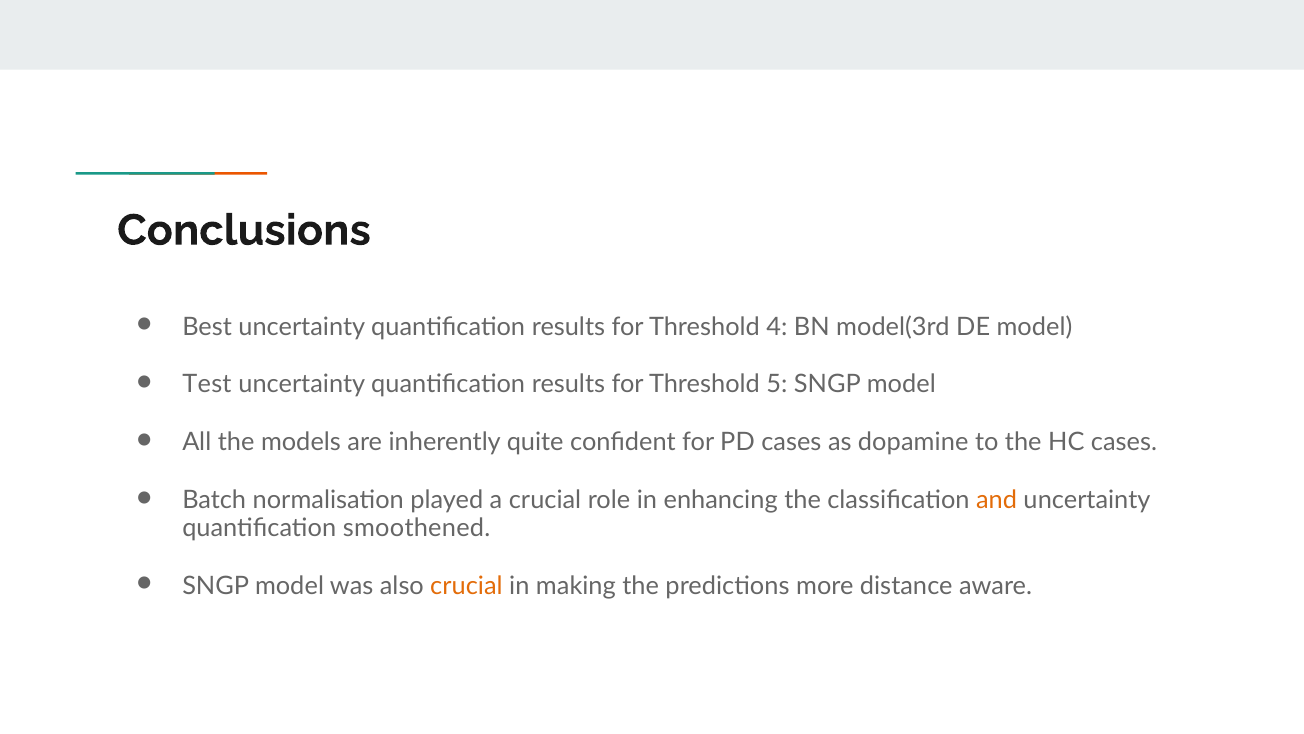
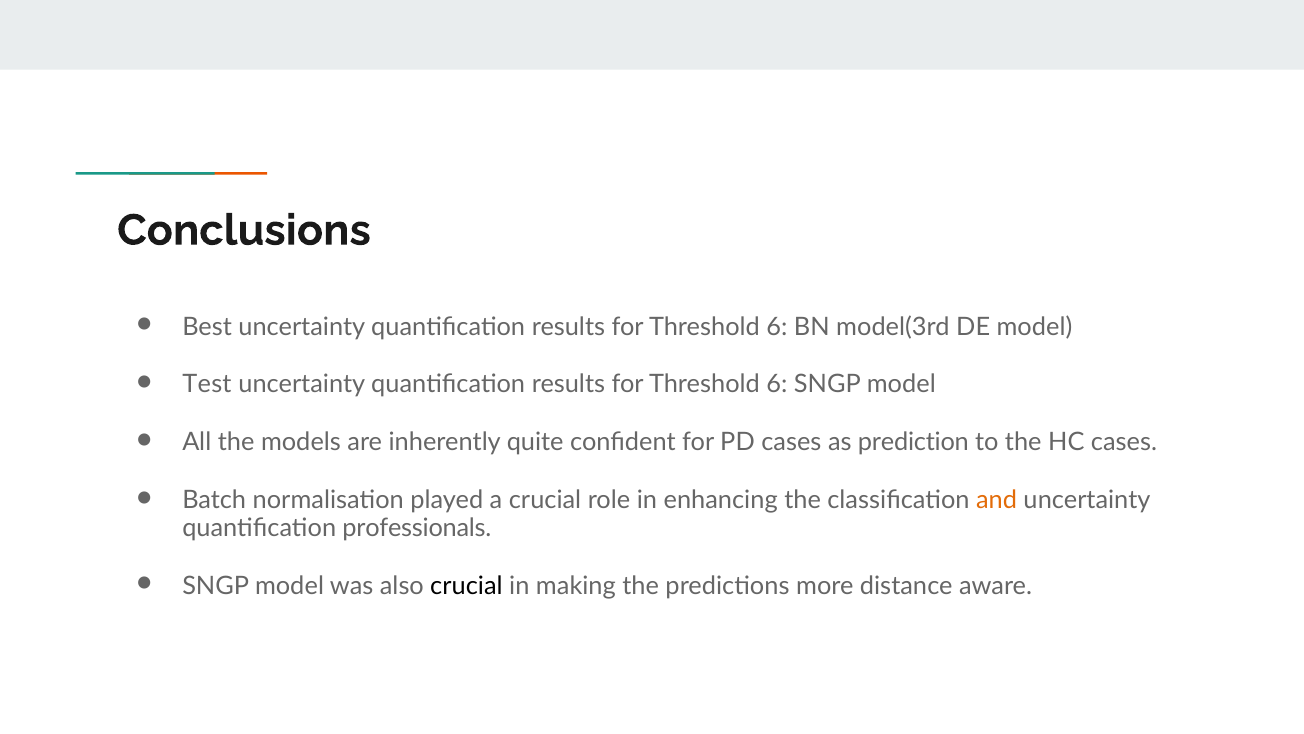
4: 4 -> 6 (777, 327)
5: 5 -> 6 (777, 384)
dopamine: dopamine -> prediction (913, 442)
smoothened: smoothened -> professionals (417, 528)
crucial colour: orange -> black (466, 585)
